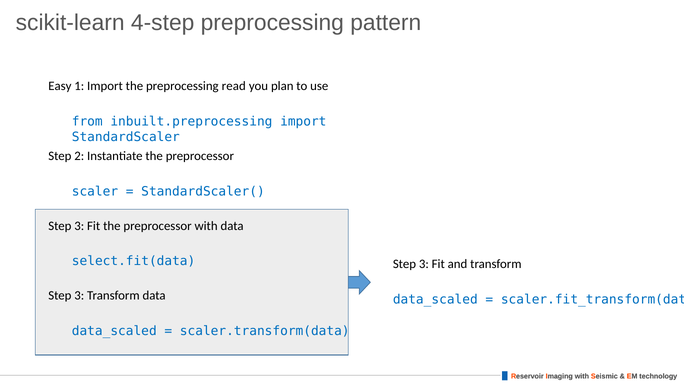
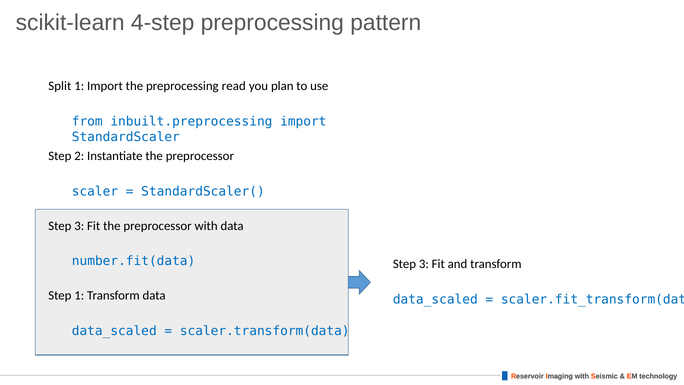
Easy: Easy -> Split (60, 86)
select.fit(data: select.fit(data -> number.fit(data (134, 261)
3: 3 -> 1 (79, 296)
